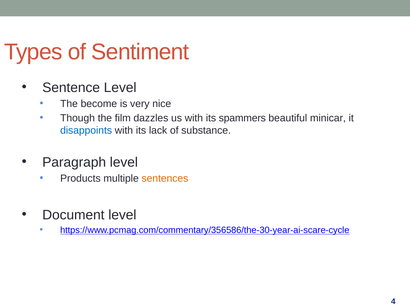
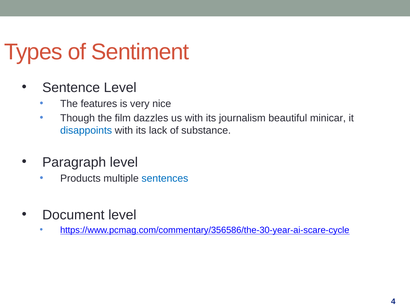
become: become -> features (99, 104)
spammers: spammers -> journalism (242, 118)
sentences colour: orange -> blue (165, 178)
